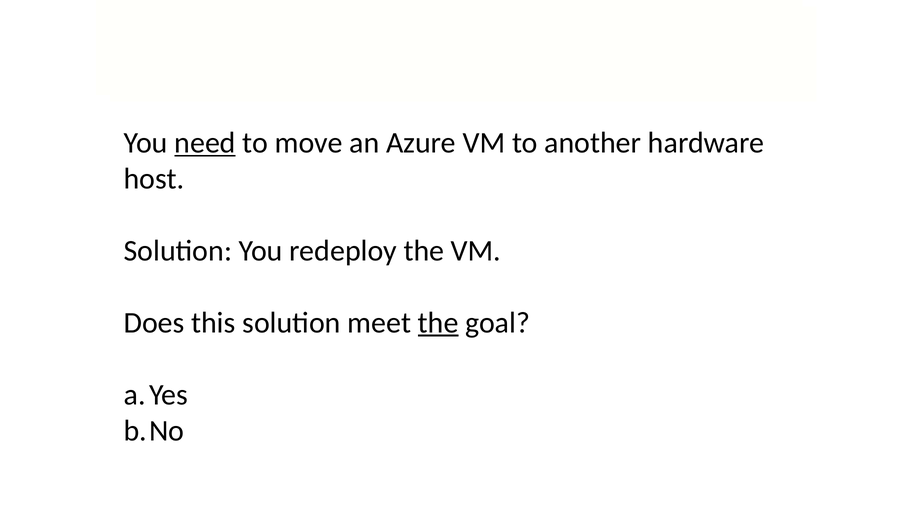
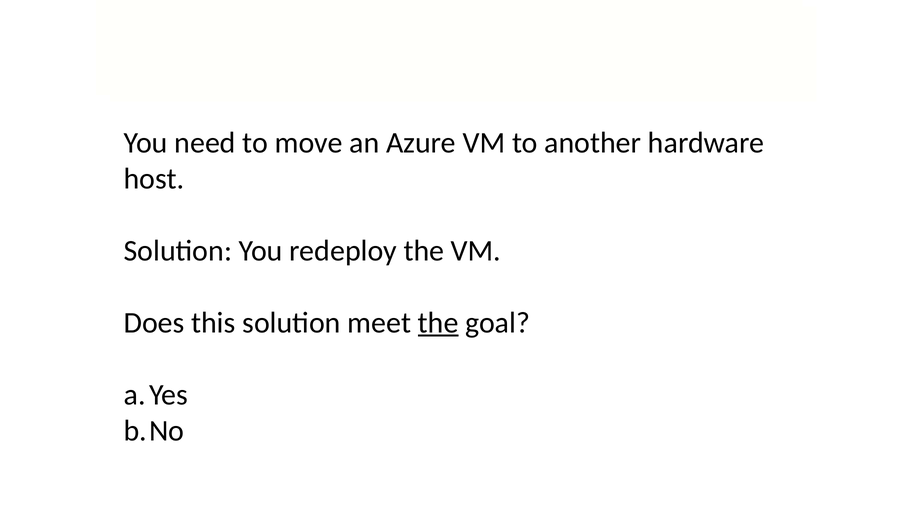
need underline: present -> none (205, 143)
